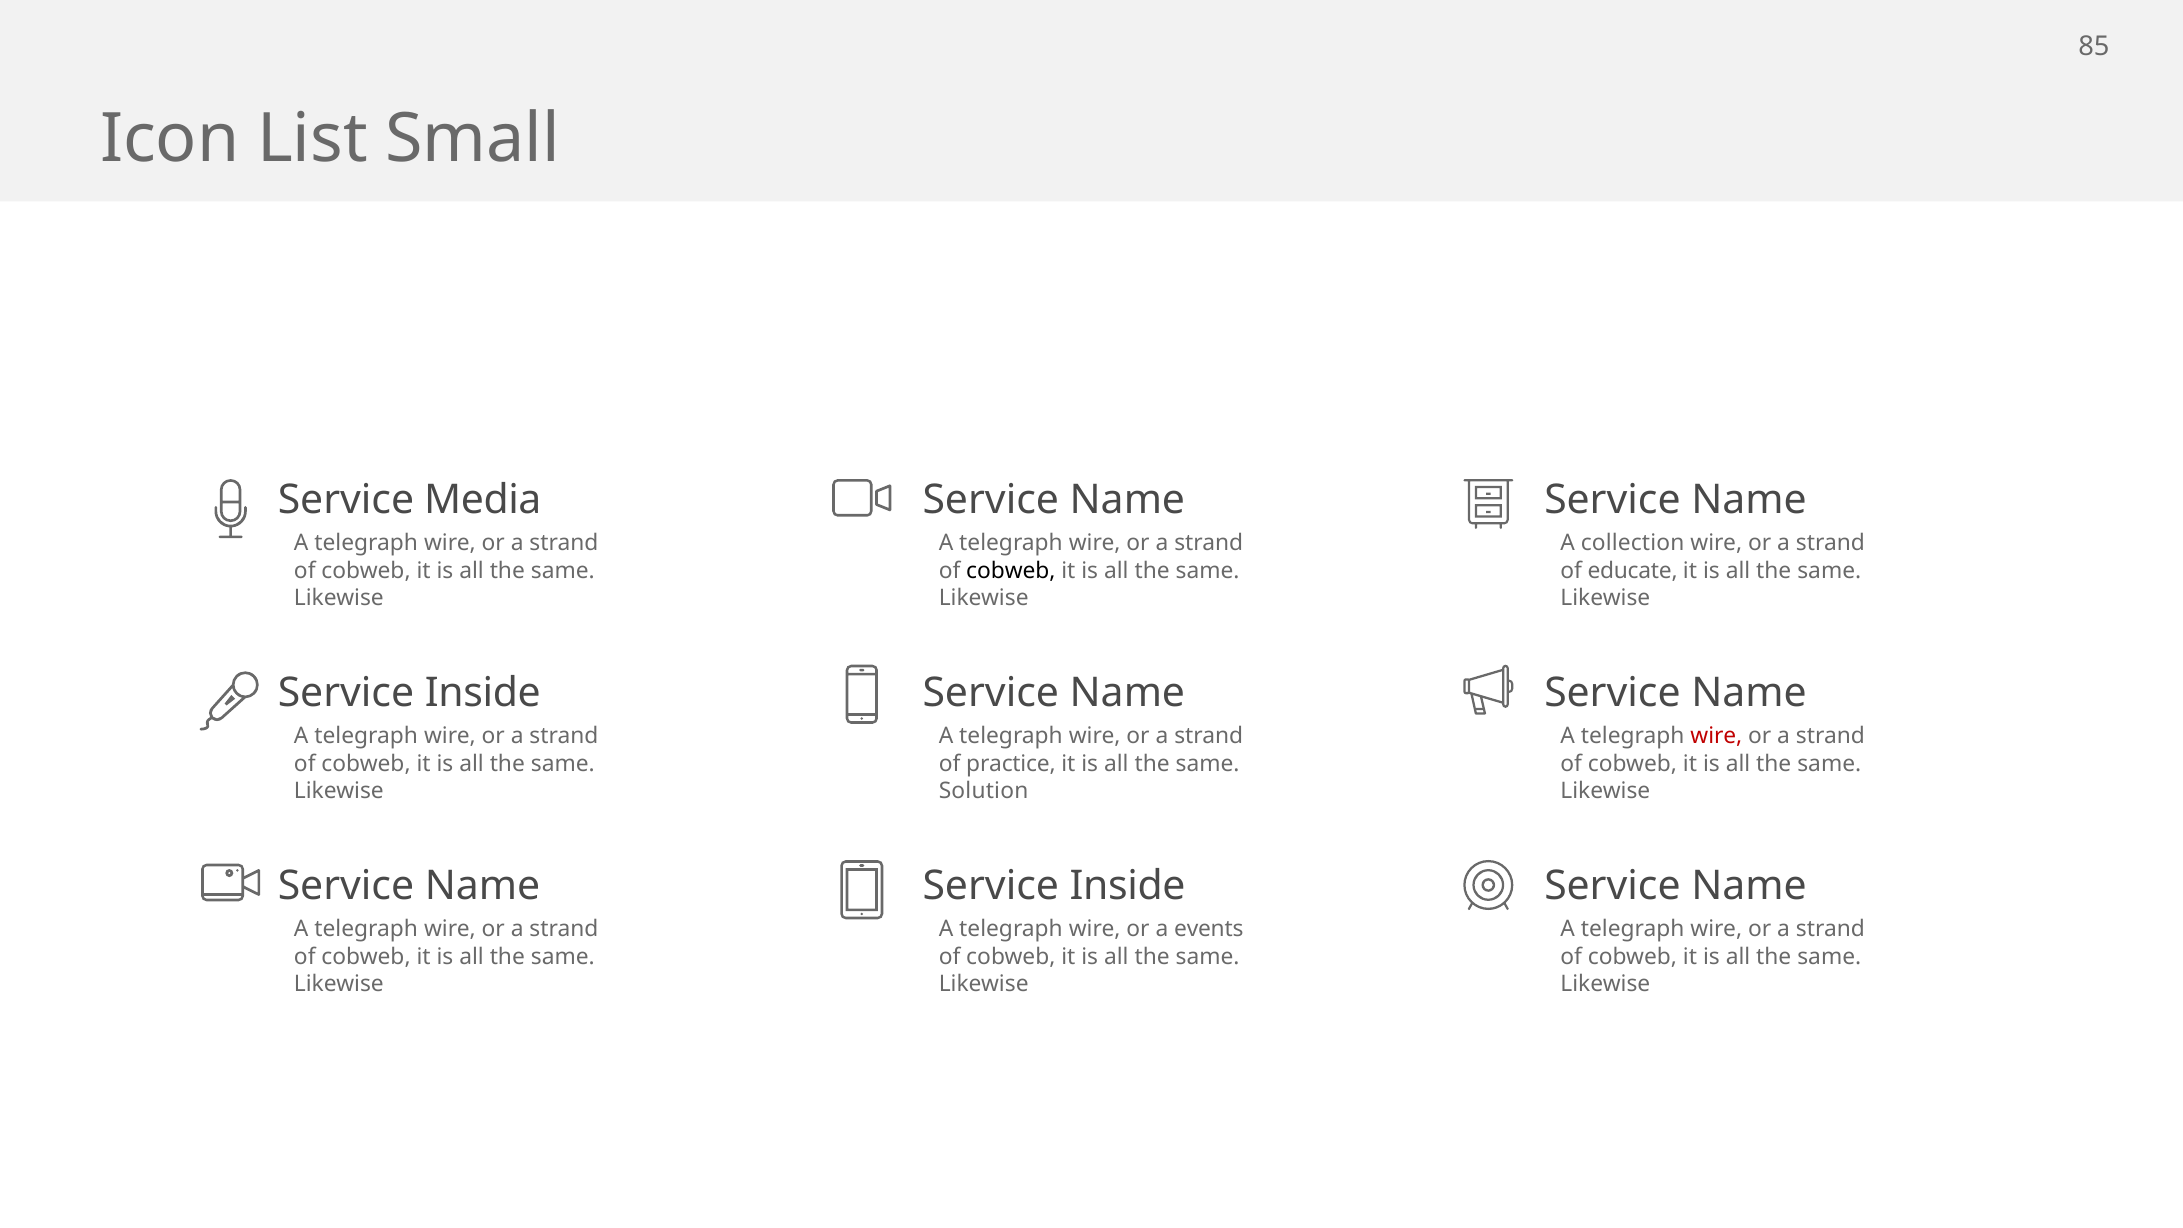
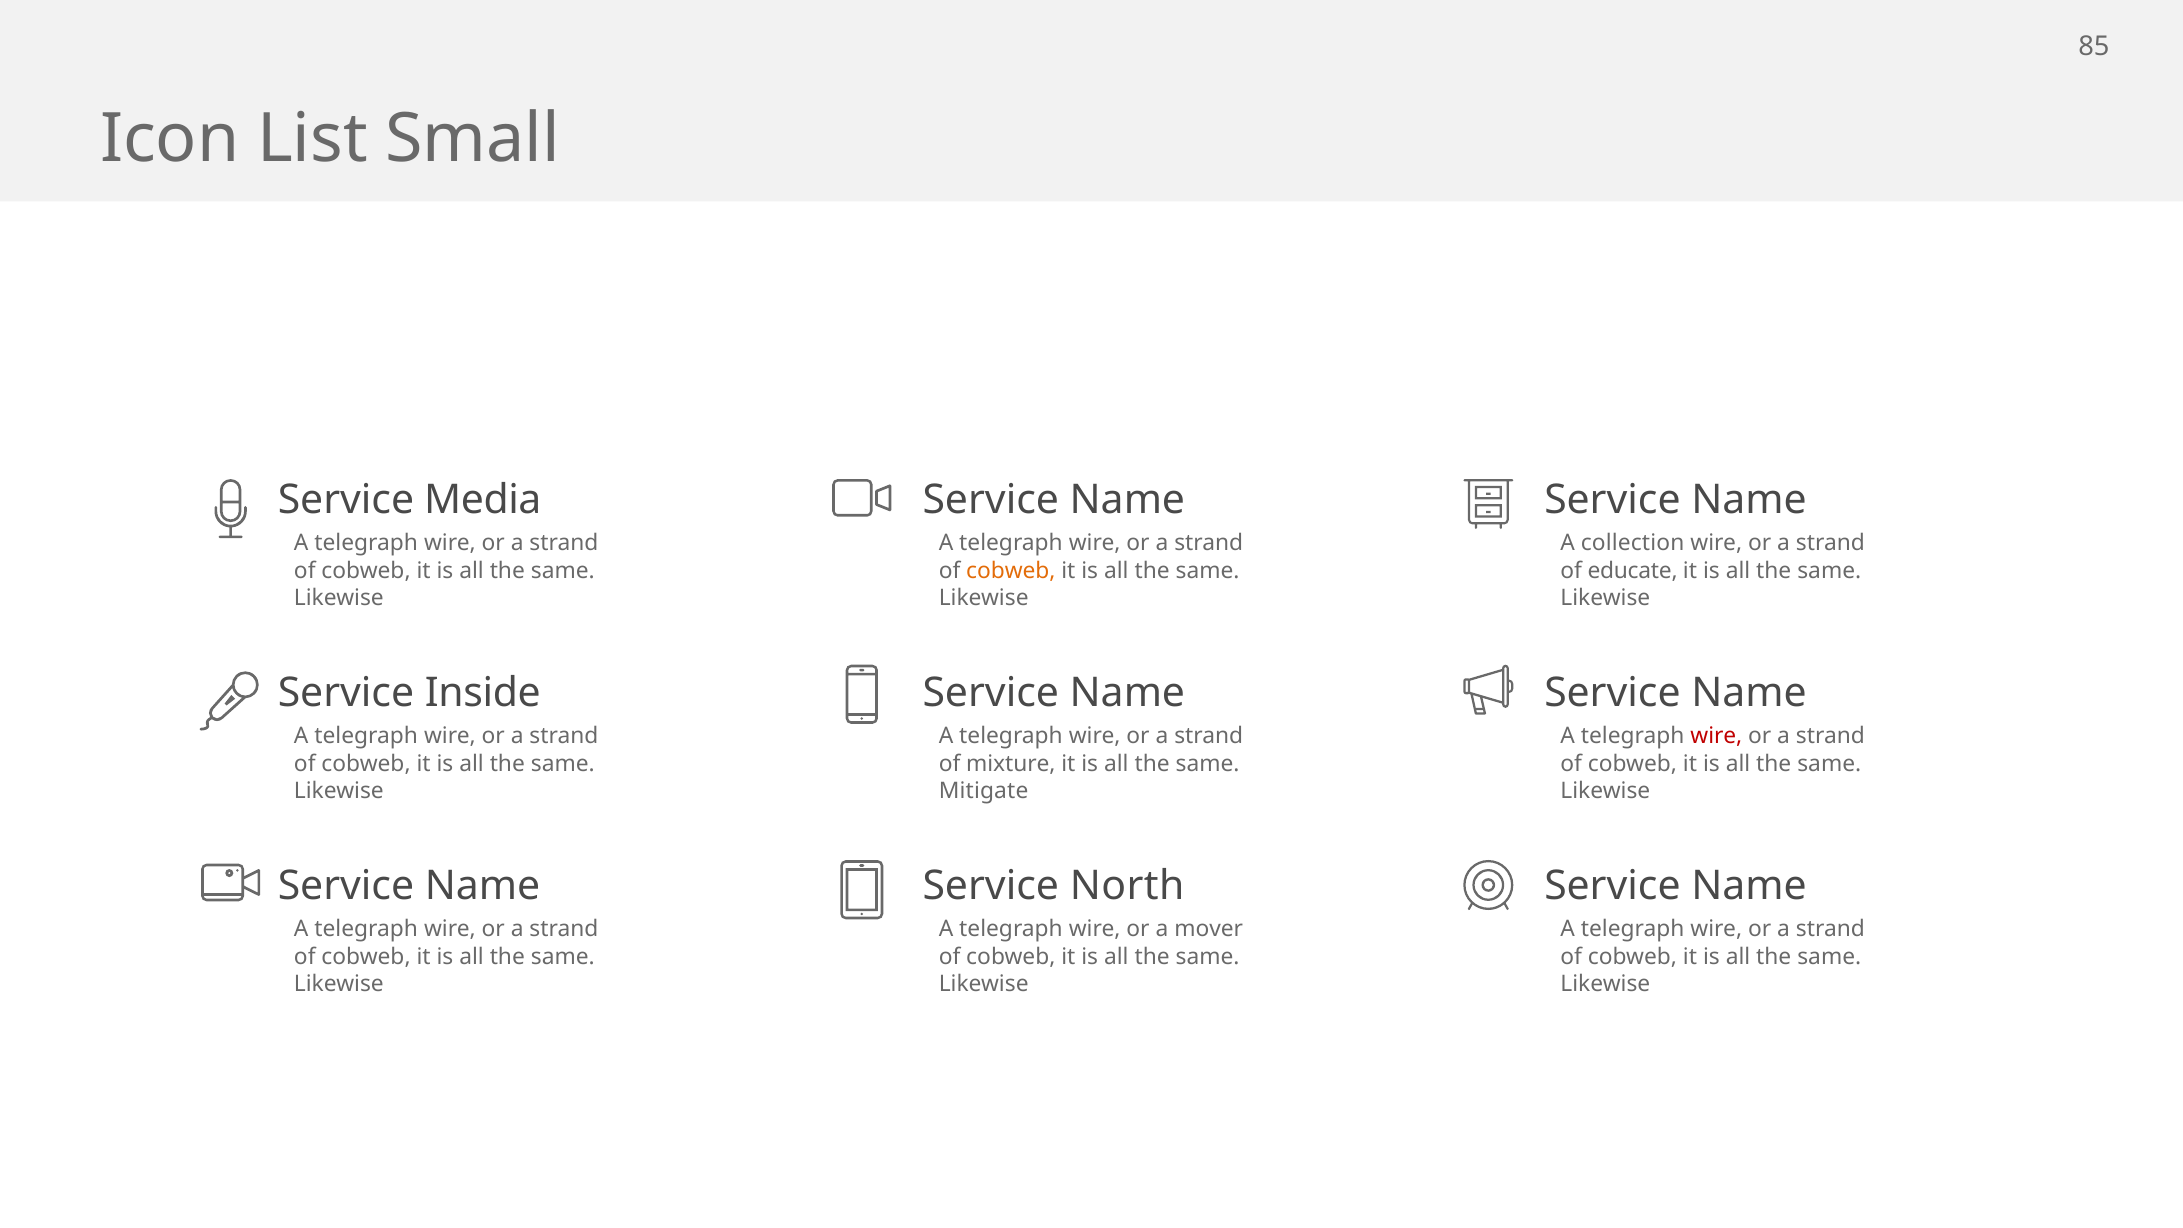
cobweb colour: black -> orange (1011, 571)
practice: practice -> mixture (1011, 764)
Solution: Solution -> Mitigate (984, 791)
Inside: Inside -> North (1127, 886)
events: events -> mover (1209, 930)
